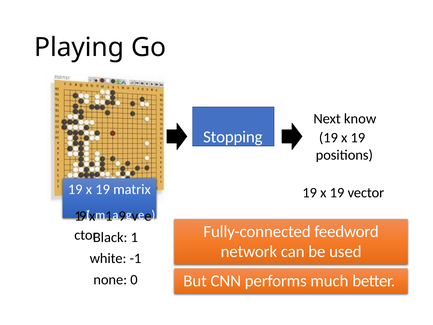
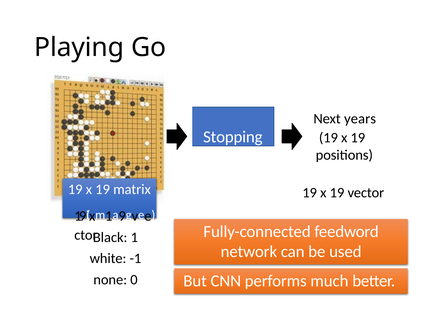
know: know -> years (360, 119)
